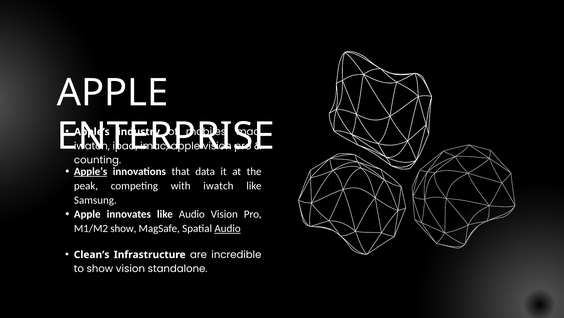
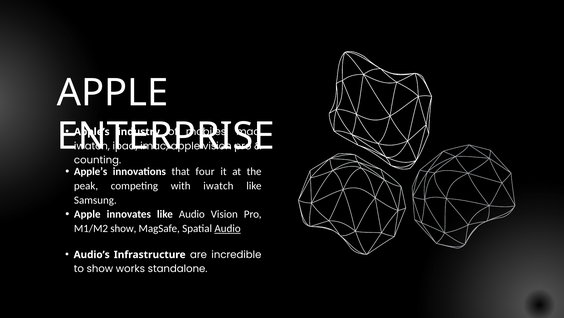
Apple’s underline: present -> none (91, 171)
data: data -> four (205, 171)
Clean’s: Clean’s -> Audio’s (92, 254)
show vision: vision -> works (130, 268)
